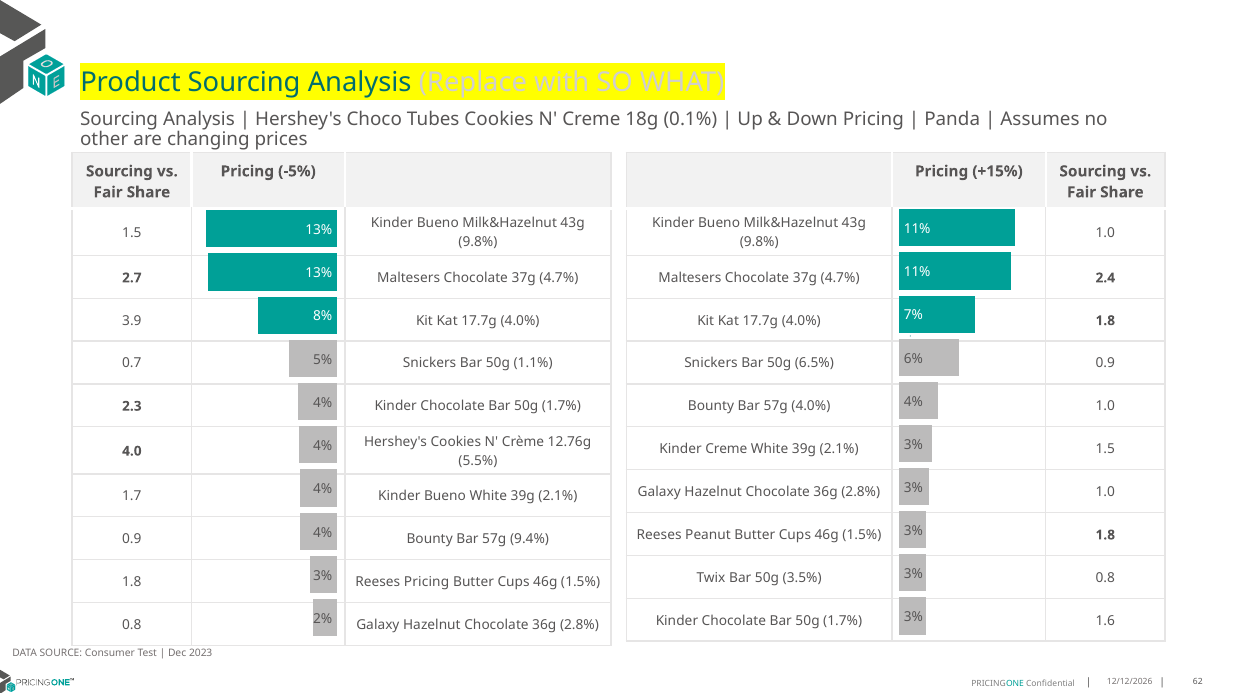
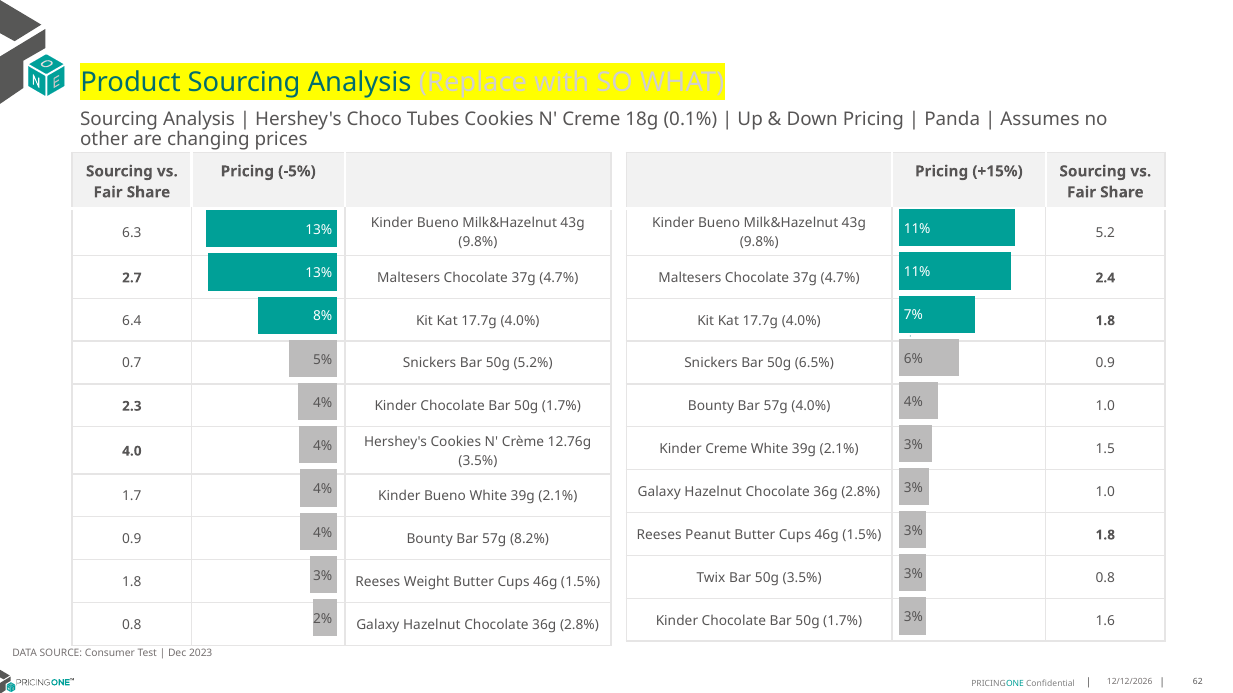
1.5: 1.5 -> 6.3 (132, 233)
1.0: 1.0 -> 5.2 (1105, 233)
3.9: 3.9 -> 6.4 (132, 321)
1.1%: 1.1% -> 5.2% (533, 364)
5.5%: 5.5% -> 3.5% (478, 461)
9.4%: 9.4% -> 8.2% (530, 539)
Reeses Pricing: Pricing -> Weight (427, 582)
